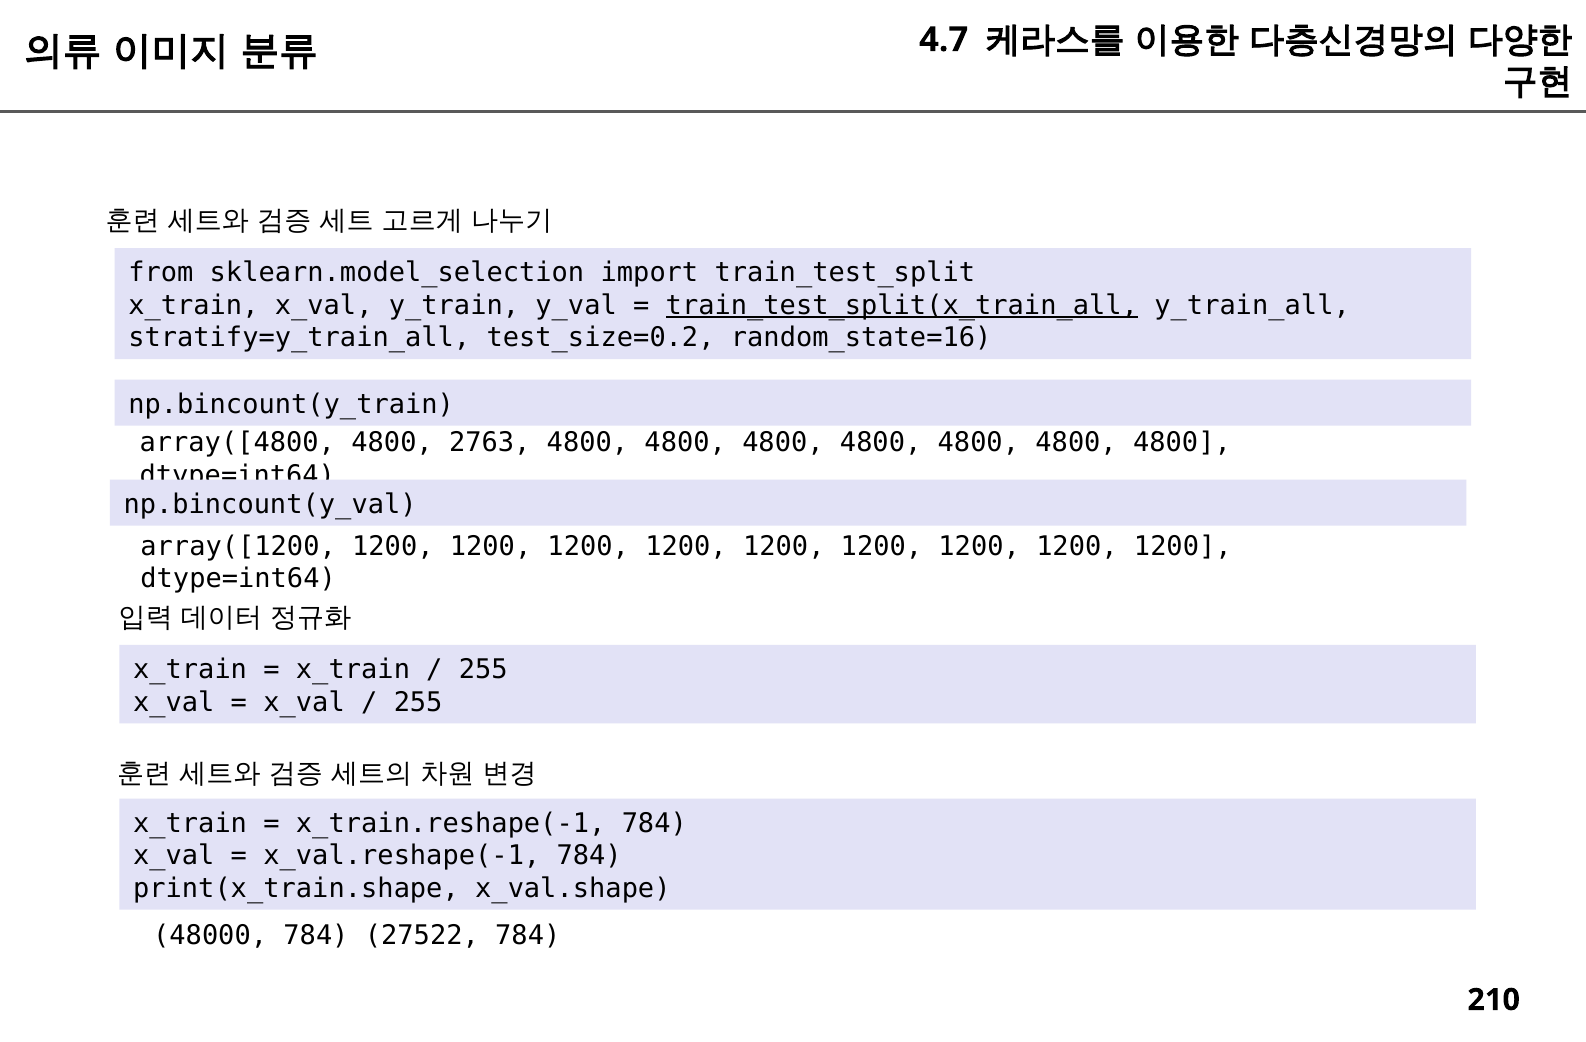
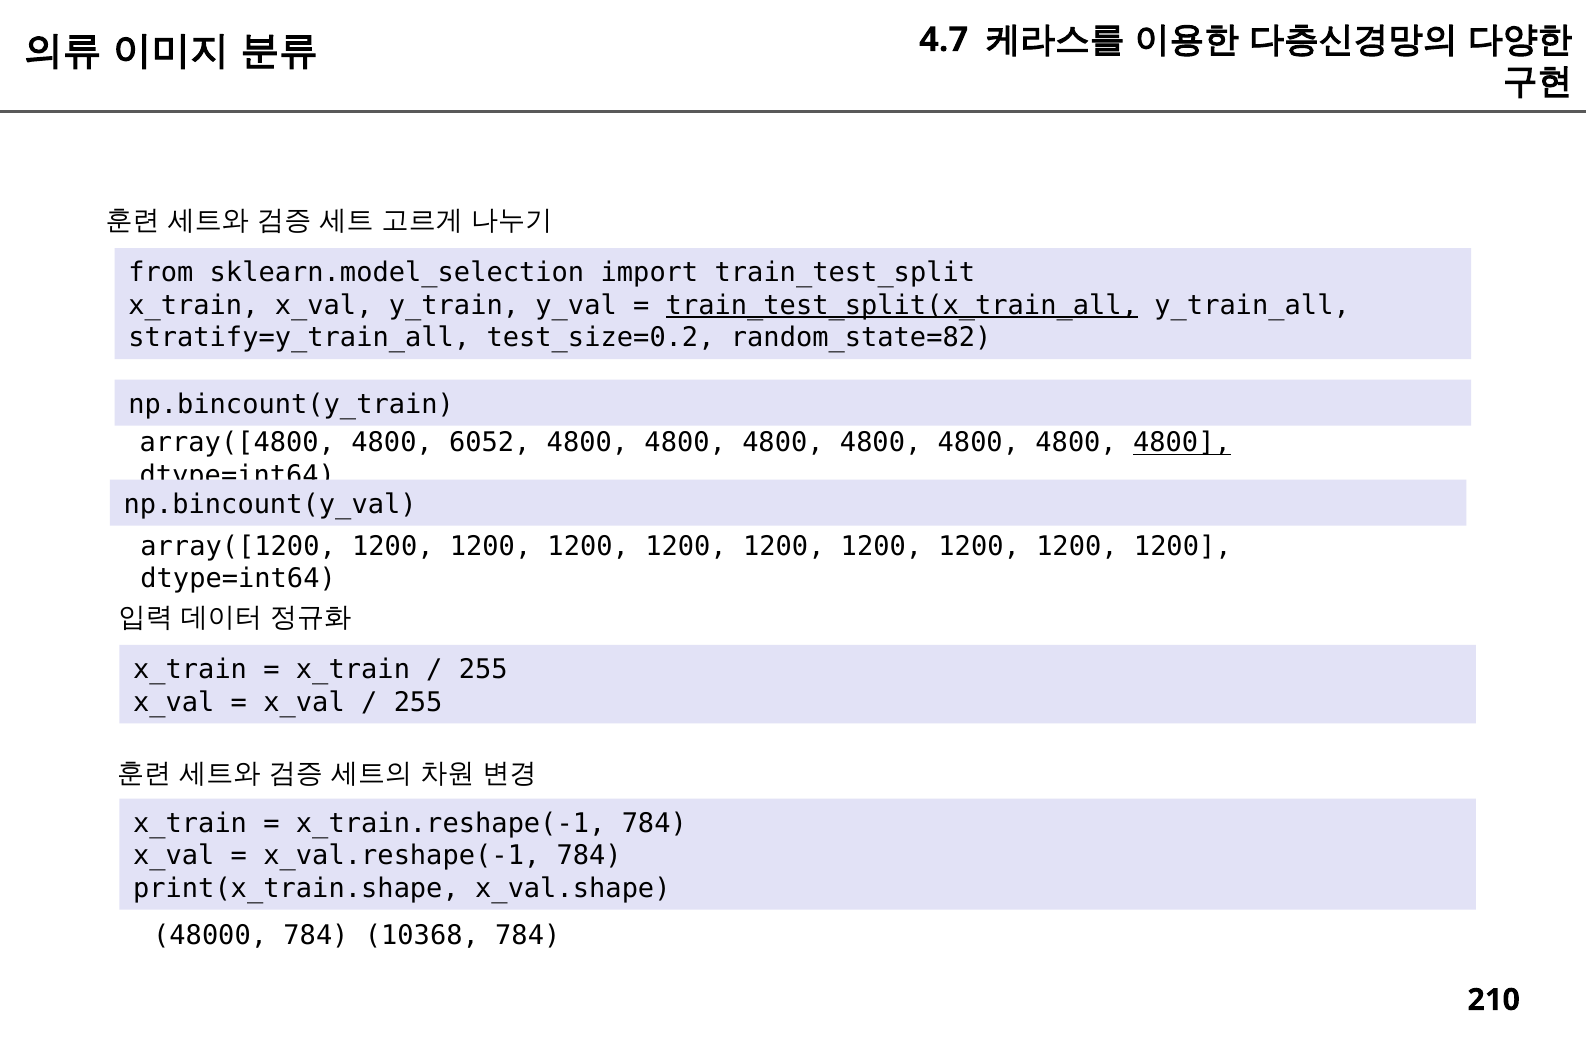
random_state=16: random_state=16 -> random_state=82 (861, 338)
2763: 2763 -> 6052 (490, 443)
4800 underline: none -> present (1182, 443)
27522: 27522 -> 10368 (422, 936)
